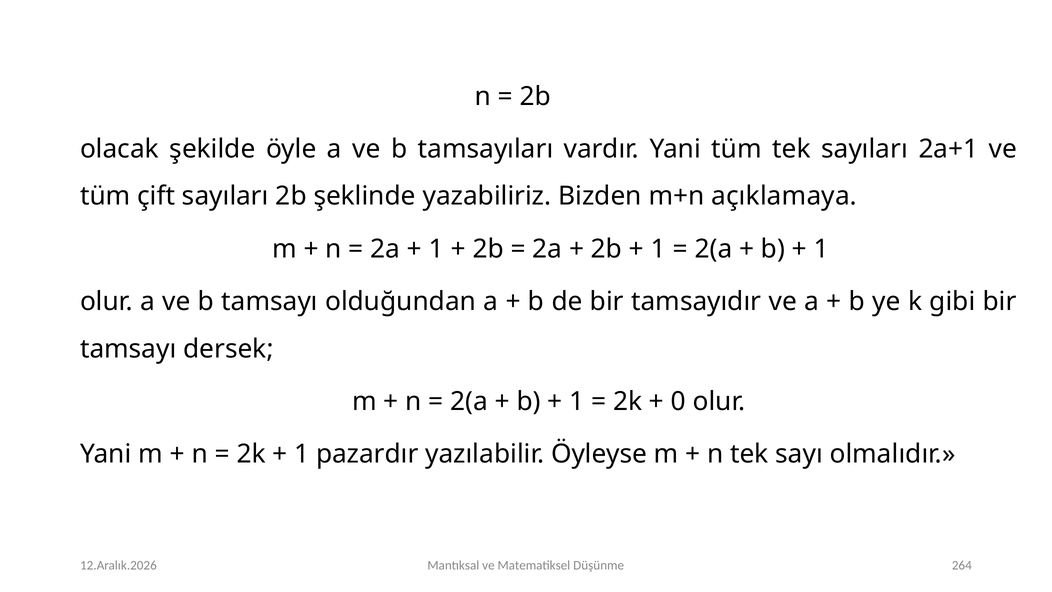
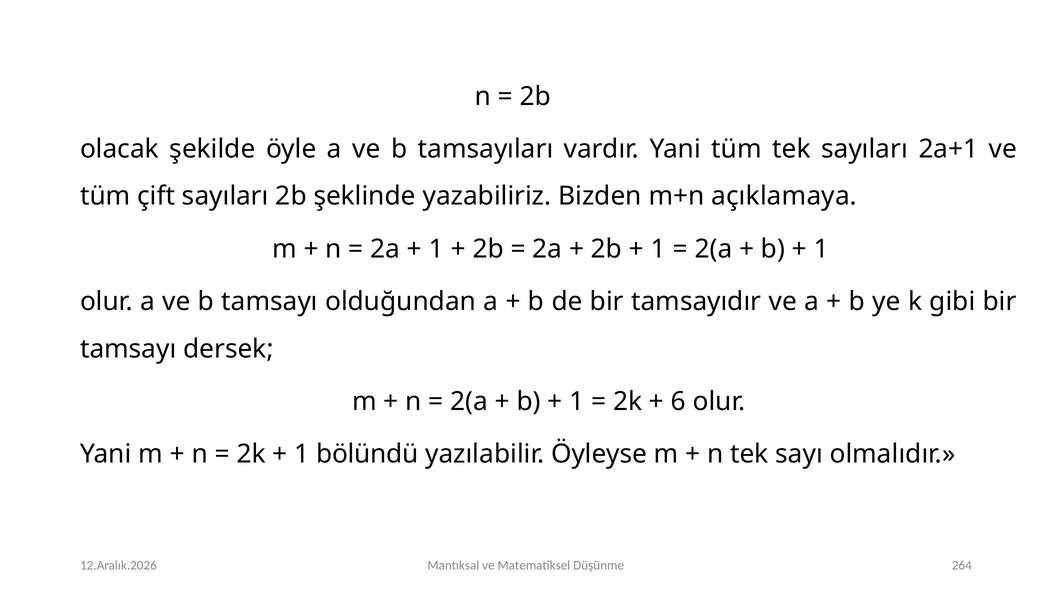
0: 0 -> 6 (678, 401)
pazardır: pazardır -> bölündü (367, 454)
